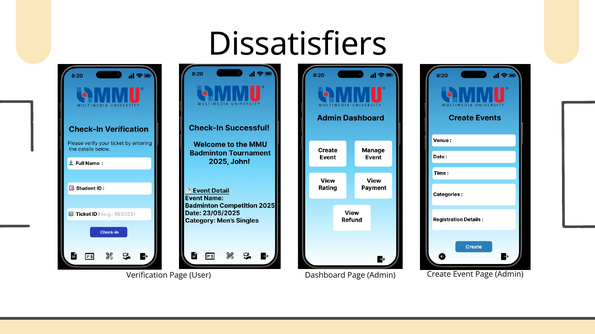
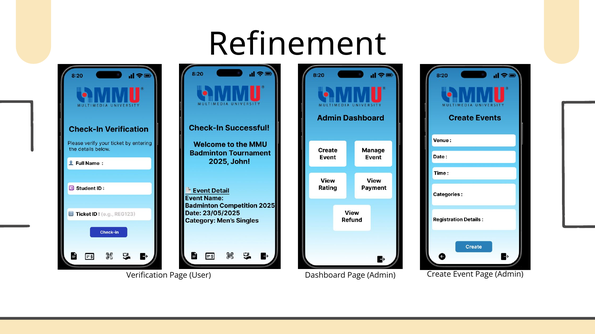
Dissatisfiers: Dissatisfiers -> Refinement (297, 44)
